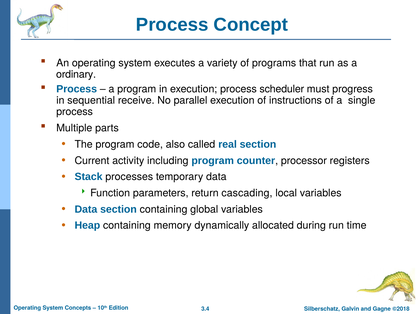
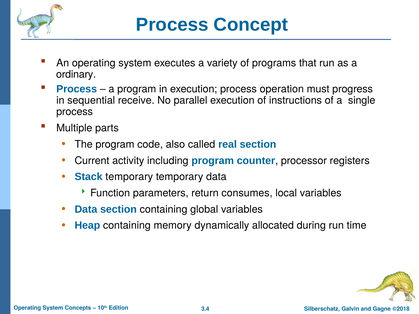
scheduler: scheduler -> operation (282, 89)
Stack processes: processes -> temporary (129, 177)
cascading: cascading -> consumes (247, 193)
